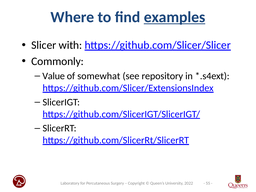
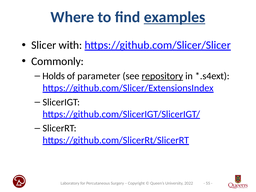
Value: Value -> Holds (54, 76)
somewhat: somewhat -> parameter (99, 76)
repository underline: none -> present (162, 76)
